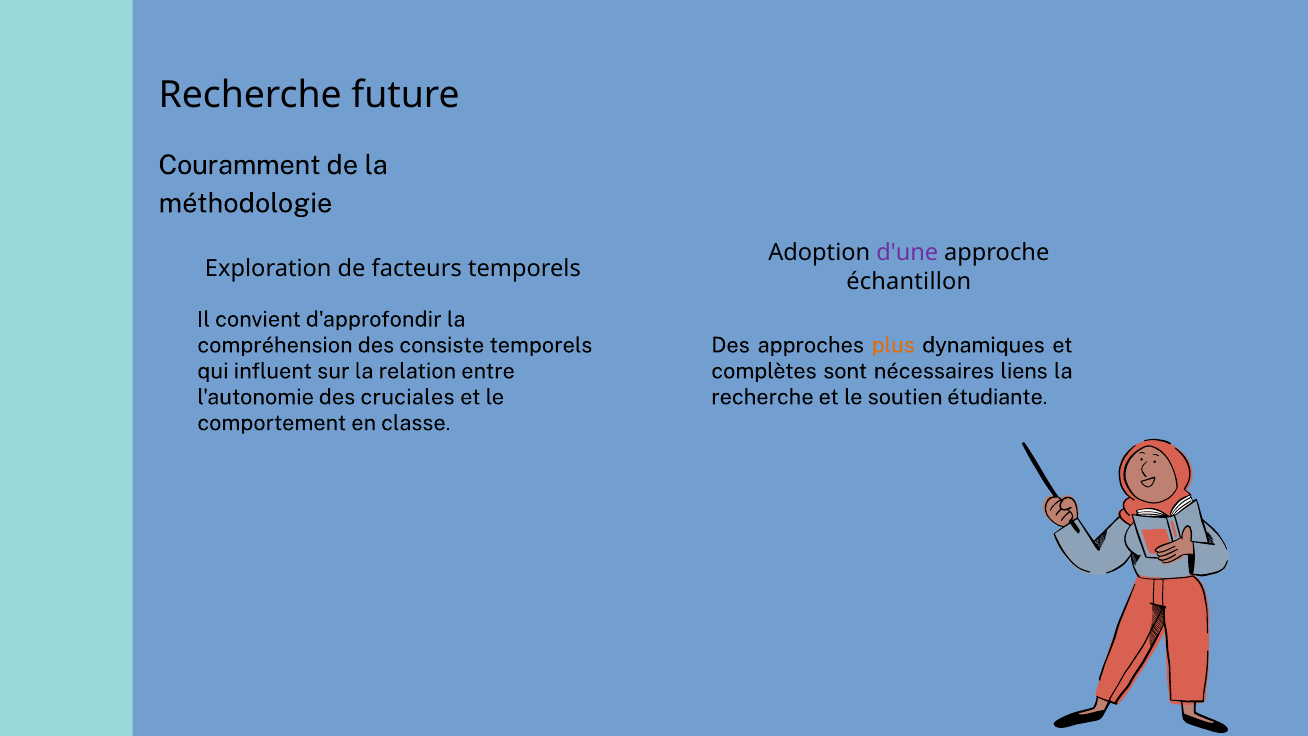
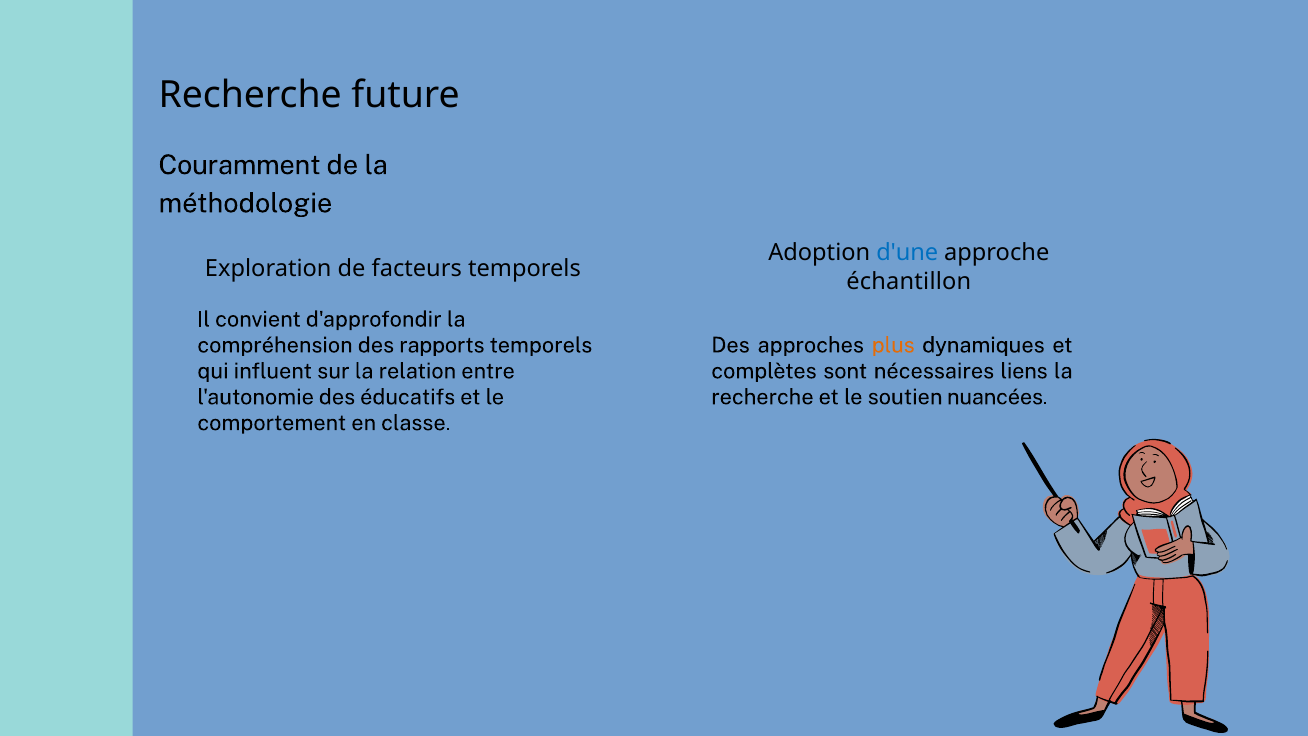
d'une colour: purple -> blue (907, 253)
consiste: consiste -> rapports (442, 345)
cruciales: cruciales -> éducatifs (408, 397)
étudiante: étudiante -> nuancées (997, 397)
